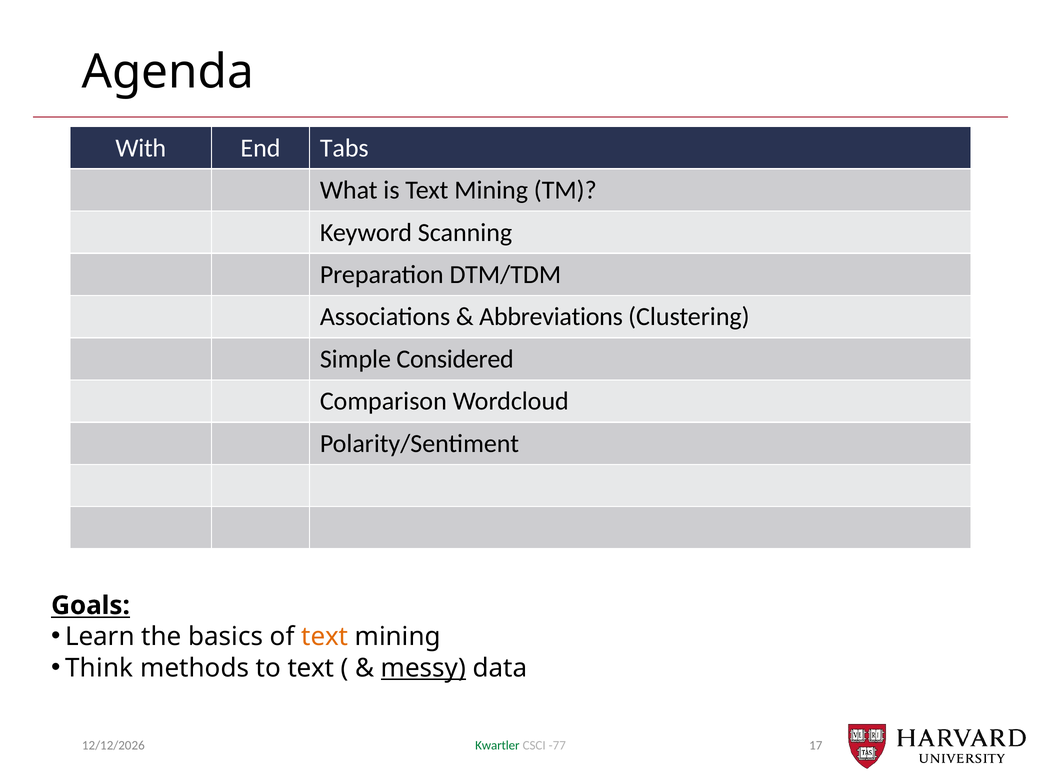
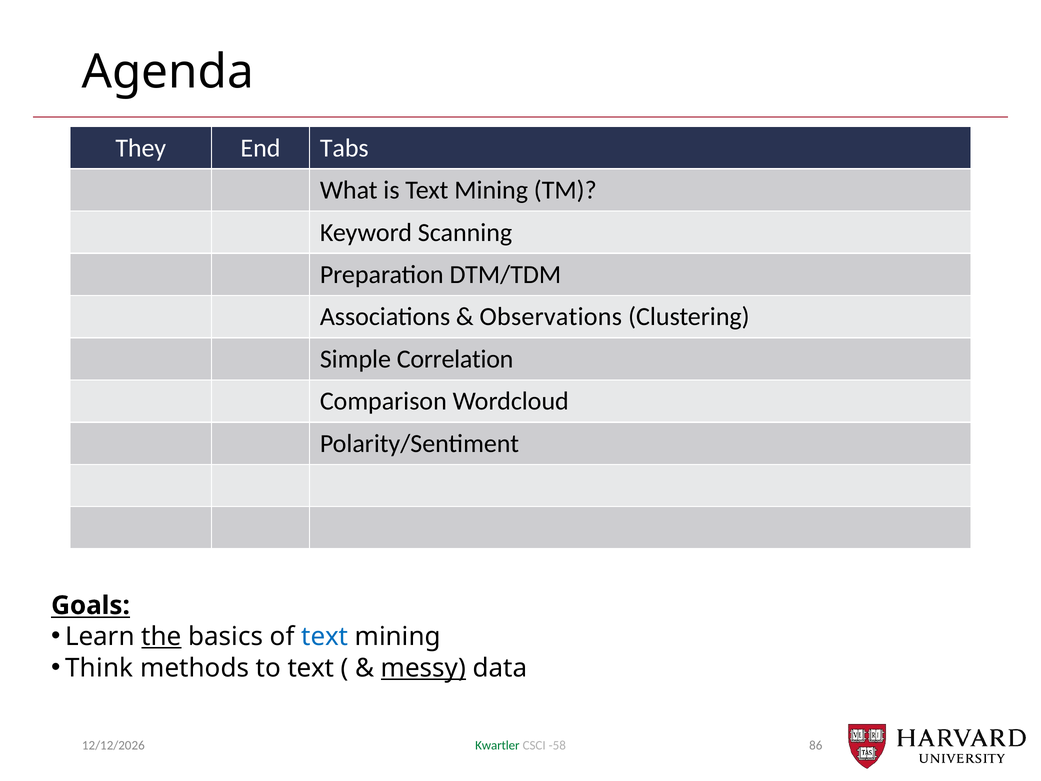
With: With -> They (141, 148)
Abbreviations: Abbreviations -> Observations (551, 317)
Considered: Considered -> Correlation (455, 359)
the underline: none -> present (162, 637)
text colour: orange -> blue (325, 637)
17: 17 -> 86 (816, 745)
-77: -77 -> -58 (557, 745)
